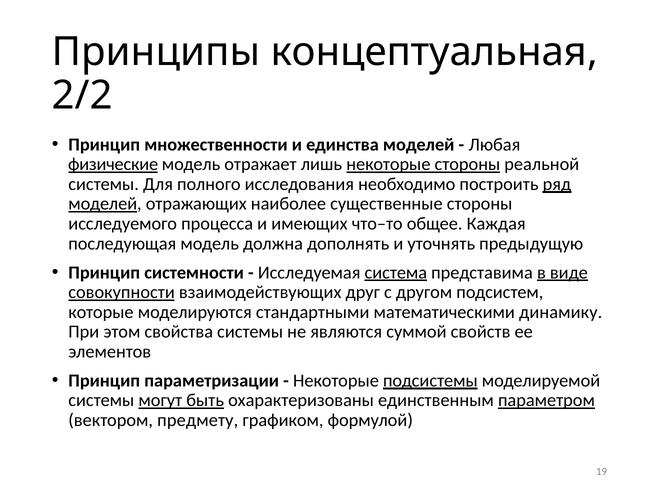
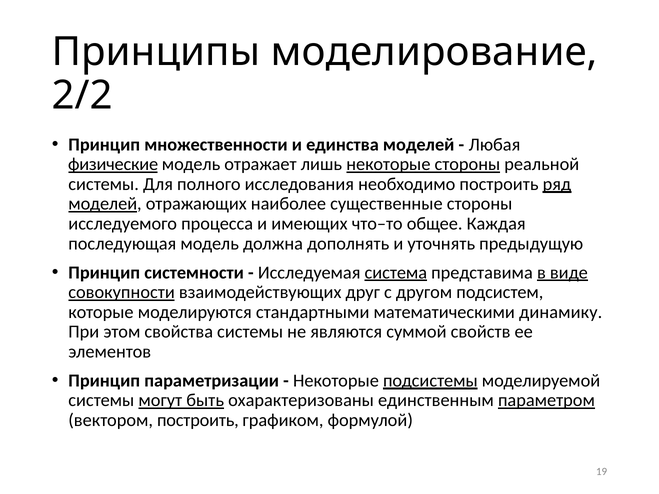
концептуальная: концептуальная -> моделирование (434, 52)
вектором предмету: предмету -> построить (198, 420)
